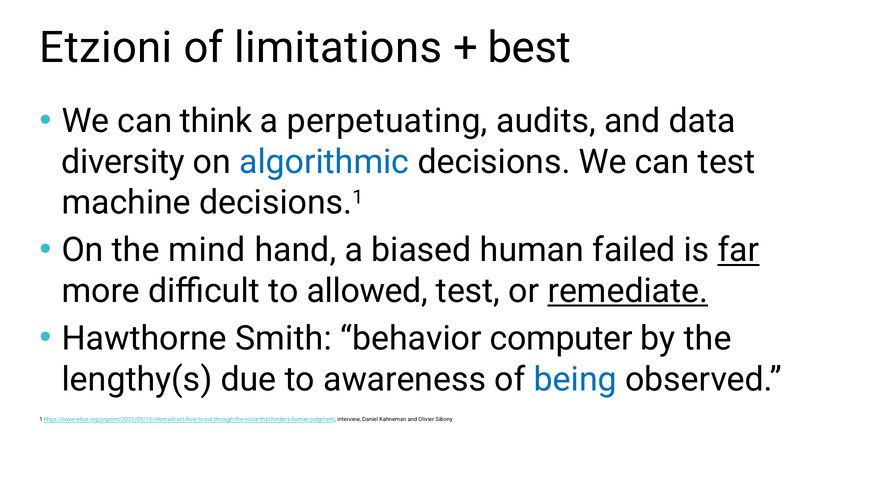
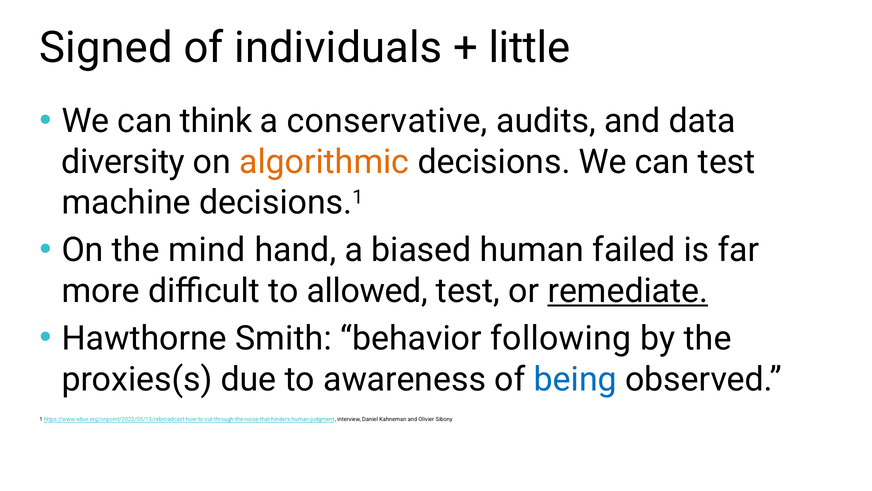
Etzioni: Etzioni -> Signed (106, 48)
limitations: limitations -> individuals (338, 48)
best: best -> little (529, 48)
perpetuating: perpetuating -> conservative (387, 121)
algorithmic colour: blue -> orange (324, 162)
far underline: present -> none (739, 250)
computer: computer -> following (561, 338)
lengthy(s: lengthy(s -> proxies(s (137, 379)
